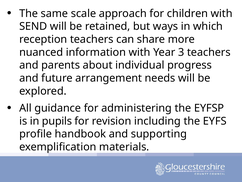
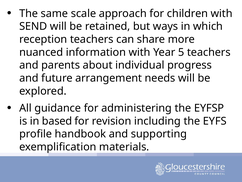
3: 3 -> 5 (181, 52)
pupils: pupils -> based (57, 121)
